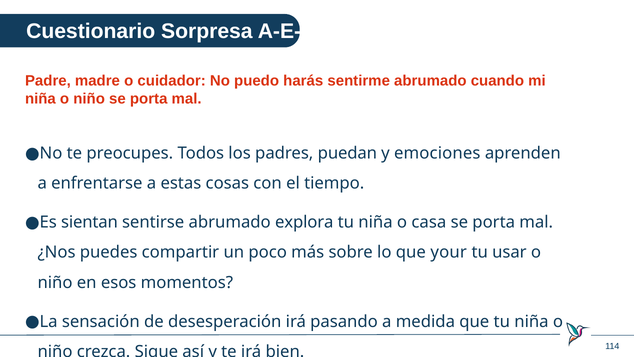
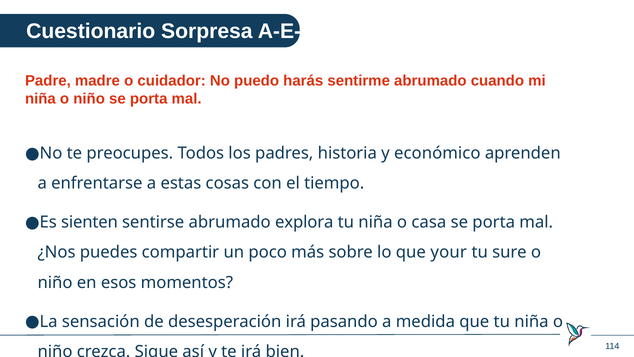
puedan: puedan -> historia (347, 153)
emociones: emociones -> económico (437, 153)
sientan: sientan -> sienten (89, 222)
usar: usar -> sure (509, 252)
